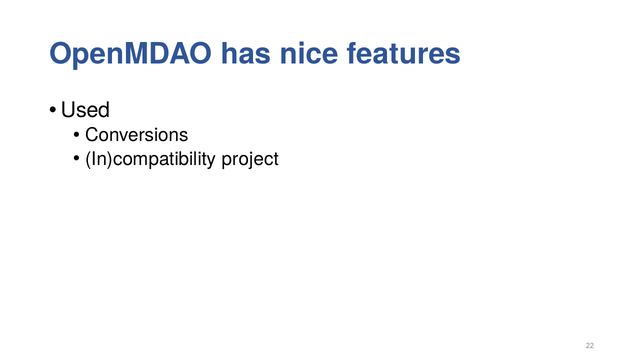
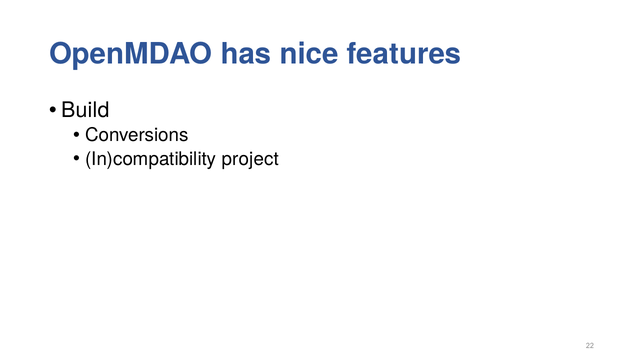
Used: Used -> Build (85, 110)
